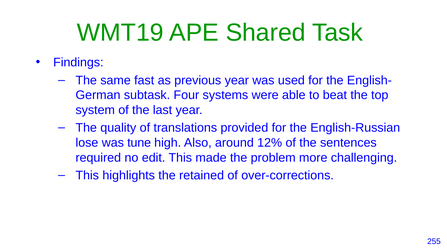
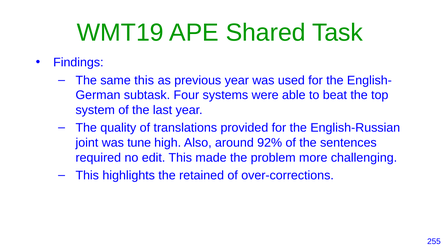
same fast: fast -> this (144, 80)
lose: lose -> joint (87, 143)
12%: 12% -> 92% (270, 143)
